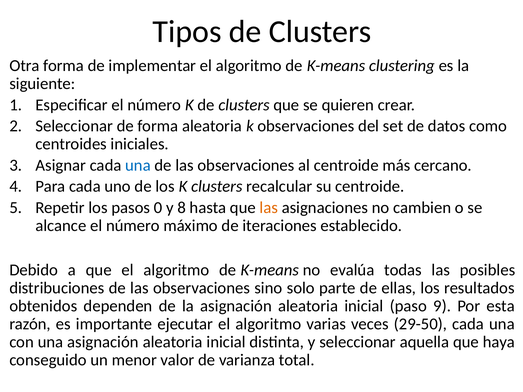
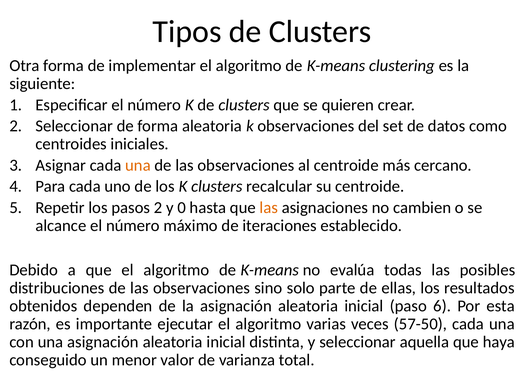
una colour: blue -> orange (138, 165)
pasos 0: 0 -> 2 (158, 208)
8: 8 -> 0 (182, 208)
9: 9 -> 6 (442, 306)
29-50: 29-50 -> 57-50 (420, 324)
